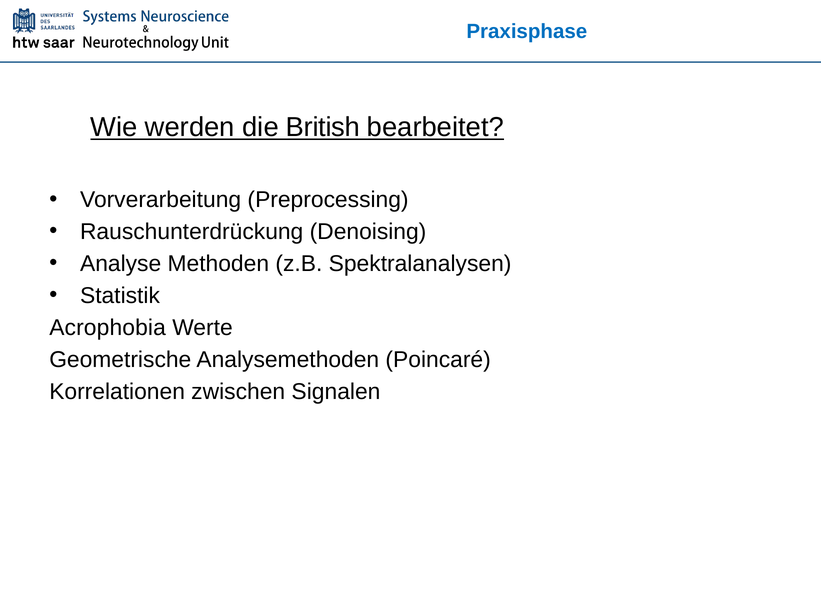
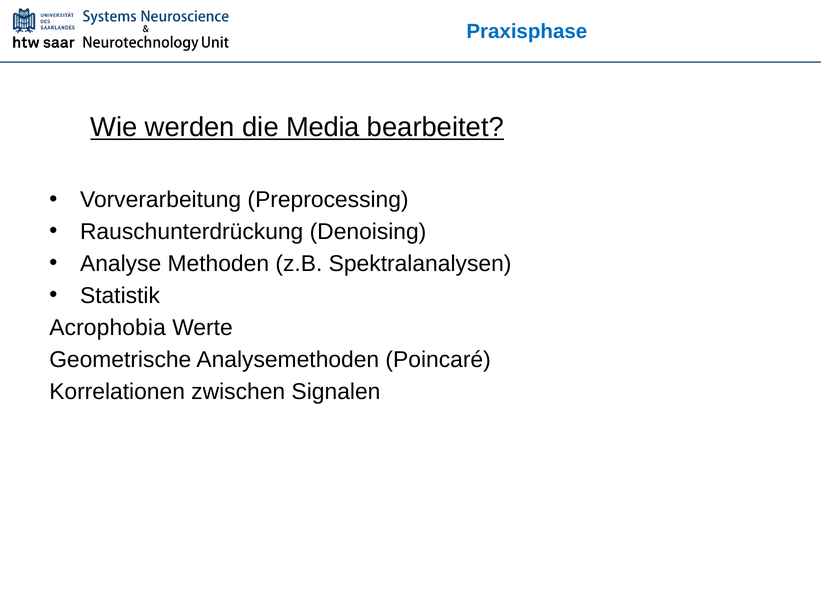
British: British -> Media (323, 127)
